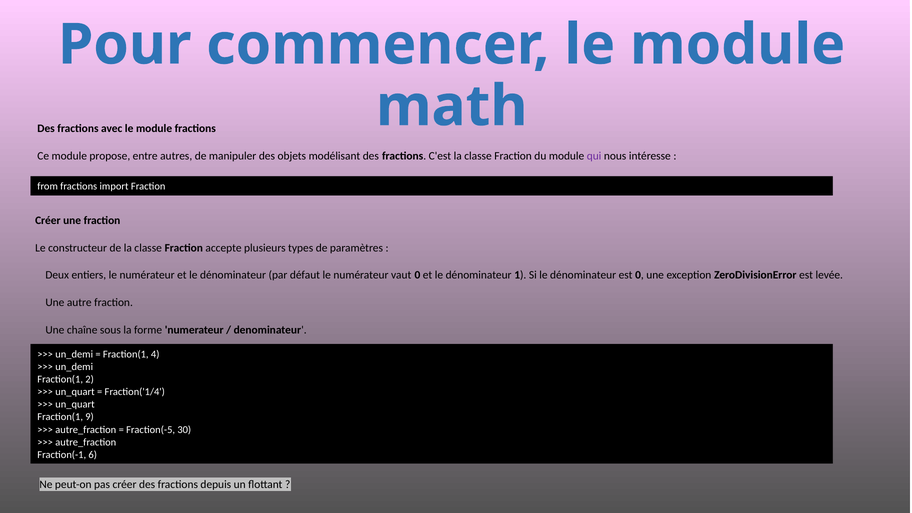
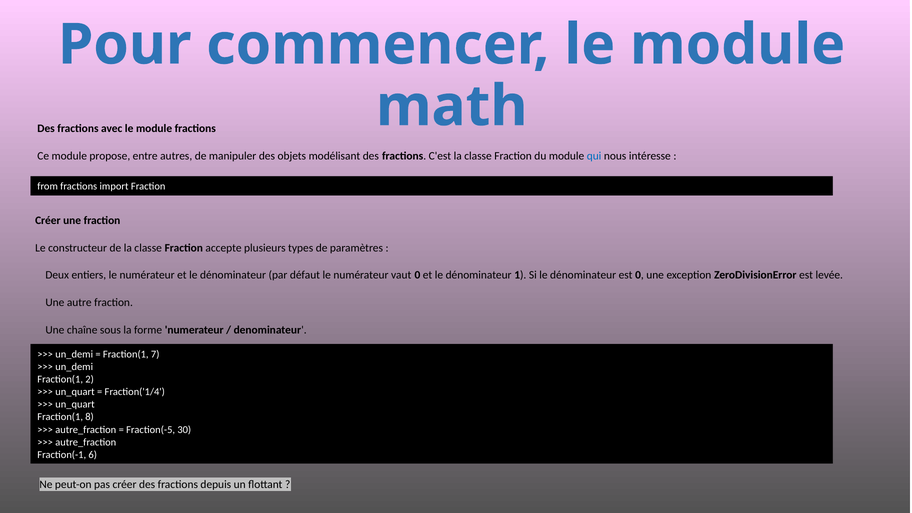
qui colour: purple -> blue (594, 156)
4: 4 -> 7 (155, 354)
9: 9 -> 8 (90, 417)
